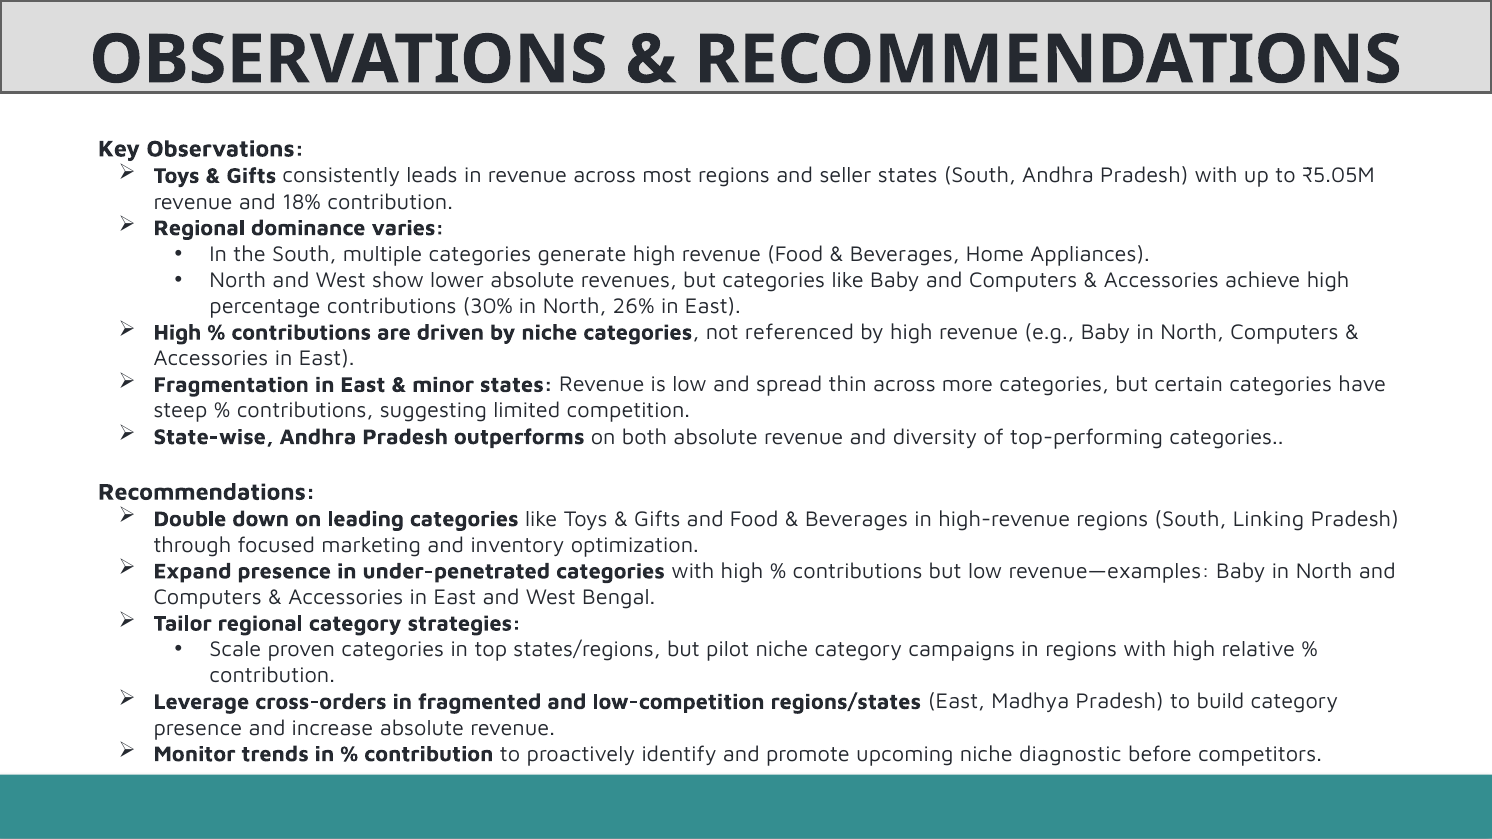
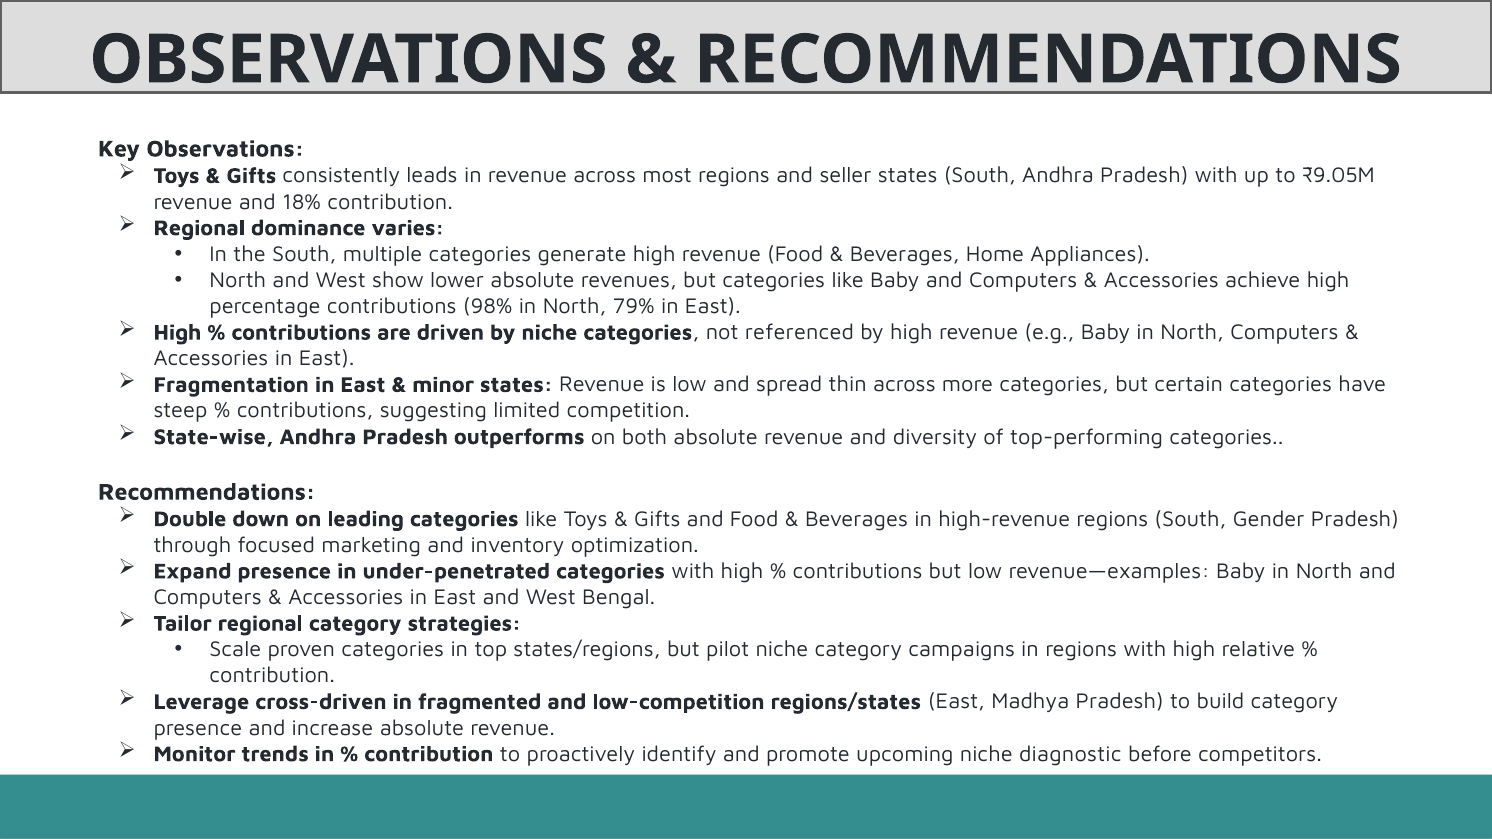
₹5.05M: ₹5.05M -> ₹9.05M (1338, 176)
30%: 30% -> 98% (488, 306)
26%: 26% -> 79% (634, 306)
Linking: Linking -> Gender (1269, 519)
cross-orders: cross-orders -> cross-driven (321, 702)
